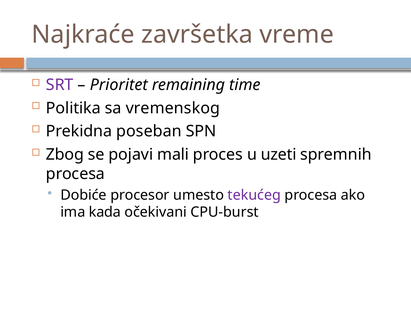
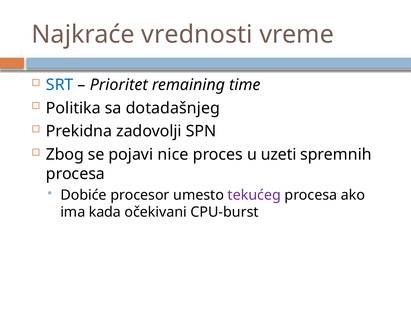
završetka: završetka -> vrednosti (197, 34)
SRT colour: purple -> blue (60, 85)
vremenskog: vremenskog -> dotadašnjeg (173, 108)
poseban: poseban -> zadovolji (149, 131)
mali: mali -> nice (173, 154)
